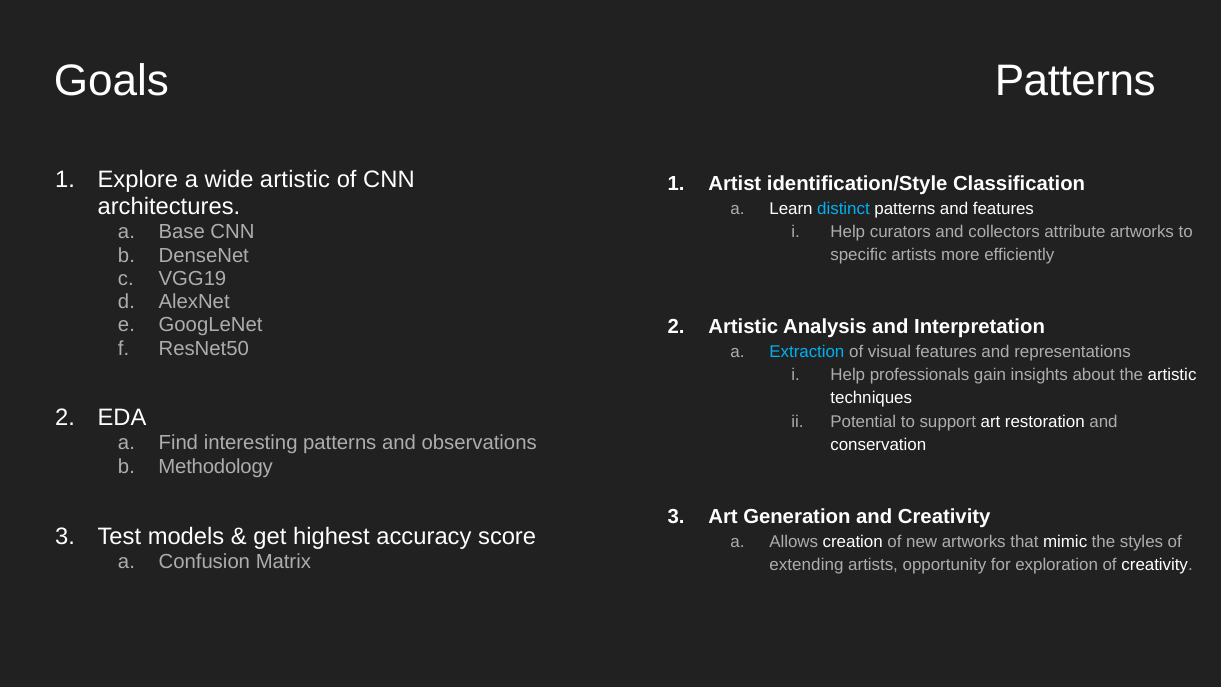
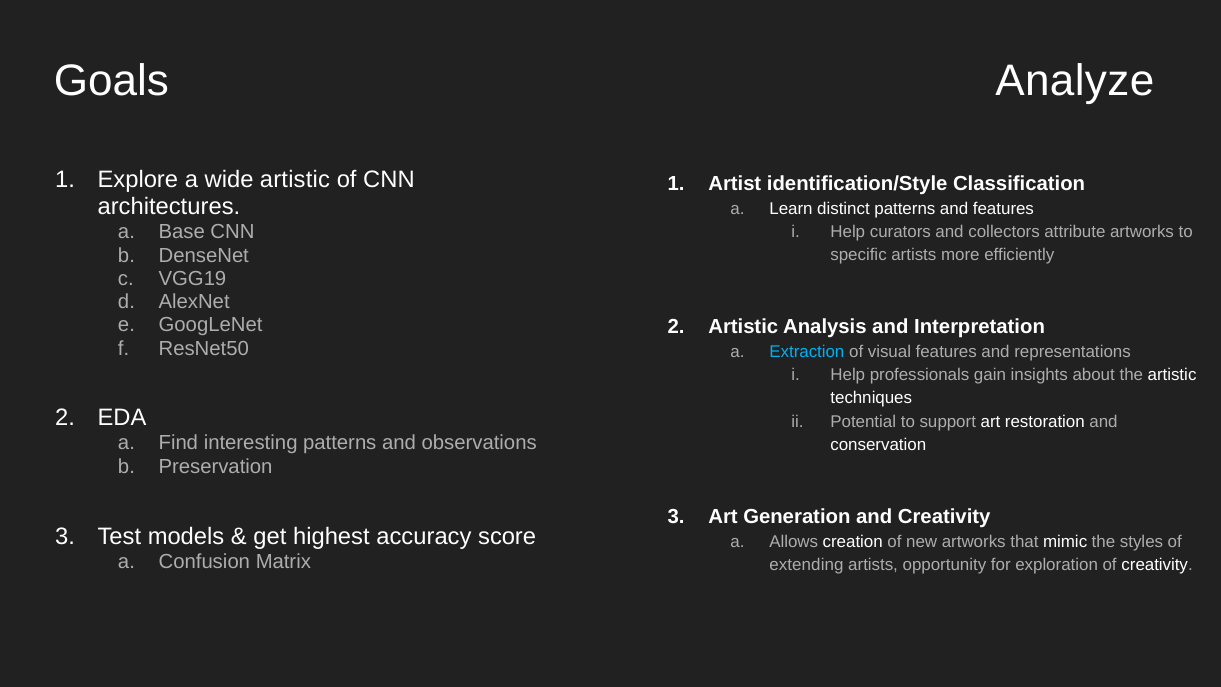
Patterns: Patterns -> Analyze (1075, 81)
distinct colour: light blue -> white (843, 208)
Methodology: Methodology -> Preservation (216, 466)
